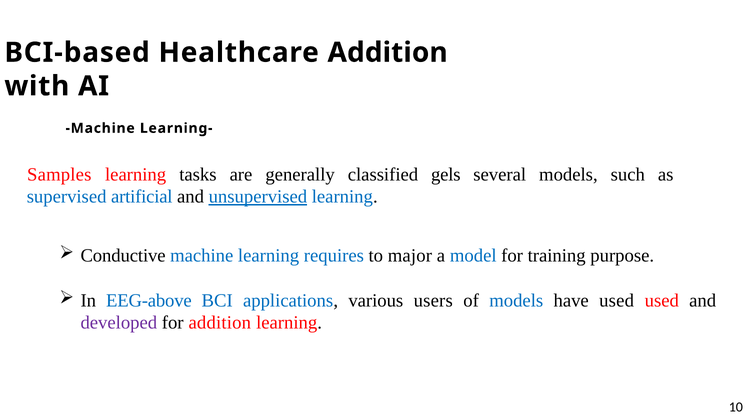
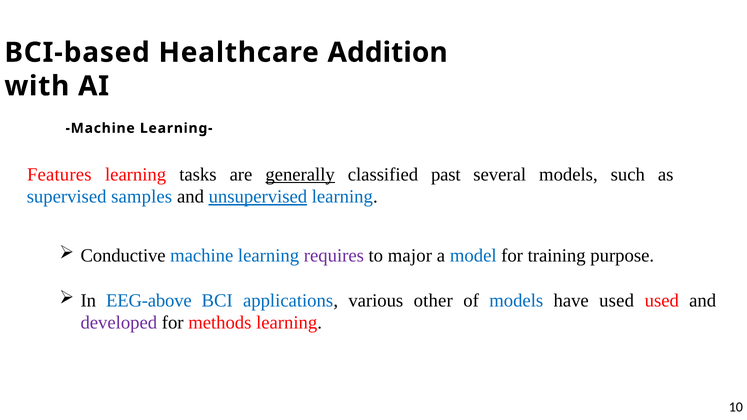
Samples: Samples -> Features (59, 174)
generally underline: none -> present (300, 174)
gels: gels -> past (446, 174)
artificial: artificial -> samples (142, 197)
requires colour: blue -> purple (334, 256)
users: users -> other (433, 301)
for addition: addition -> methods (220, 323)
